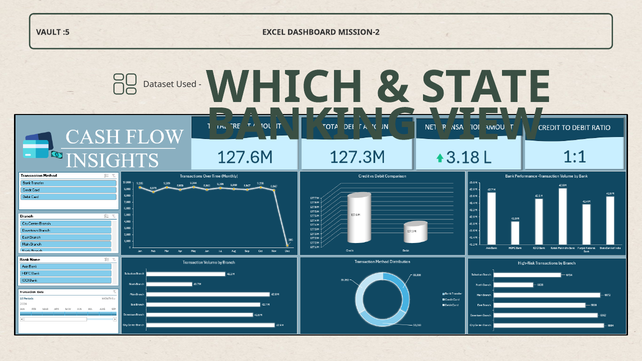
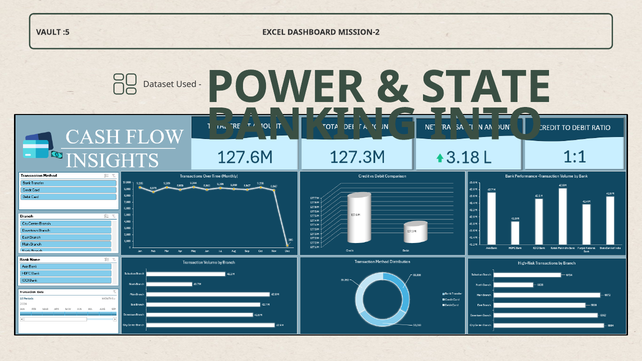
WHICH: WHICH -> POWER (285, 87)
VIEW: VIEW -> INTO (486, 125)
